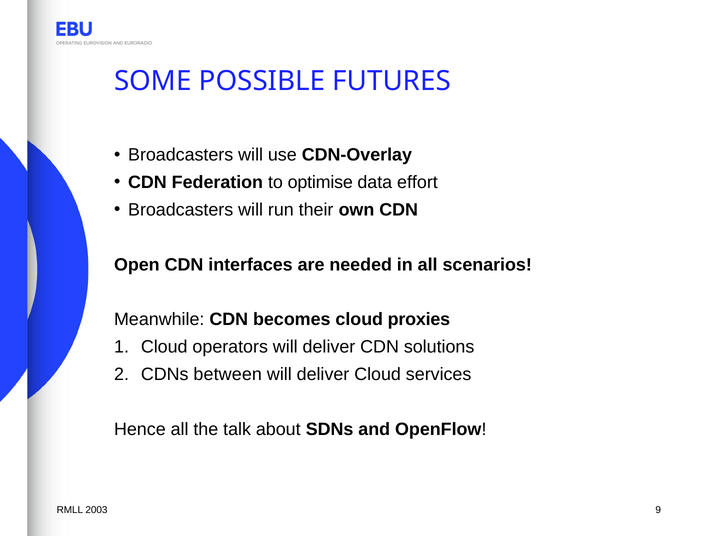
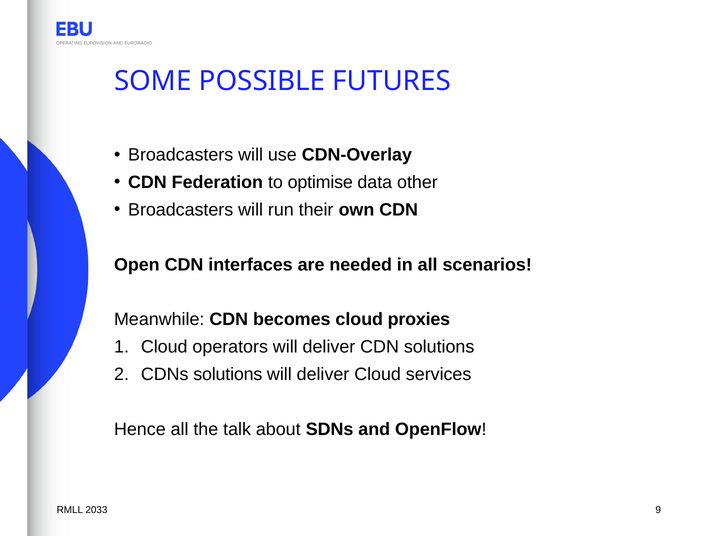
effort: effort -> other (417, 183)
CDNs between: between -> solutions (228, 374)
2003: 2003 -> 2033 (96, 510)
